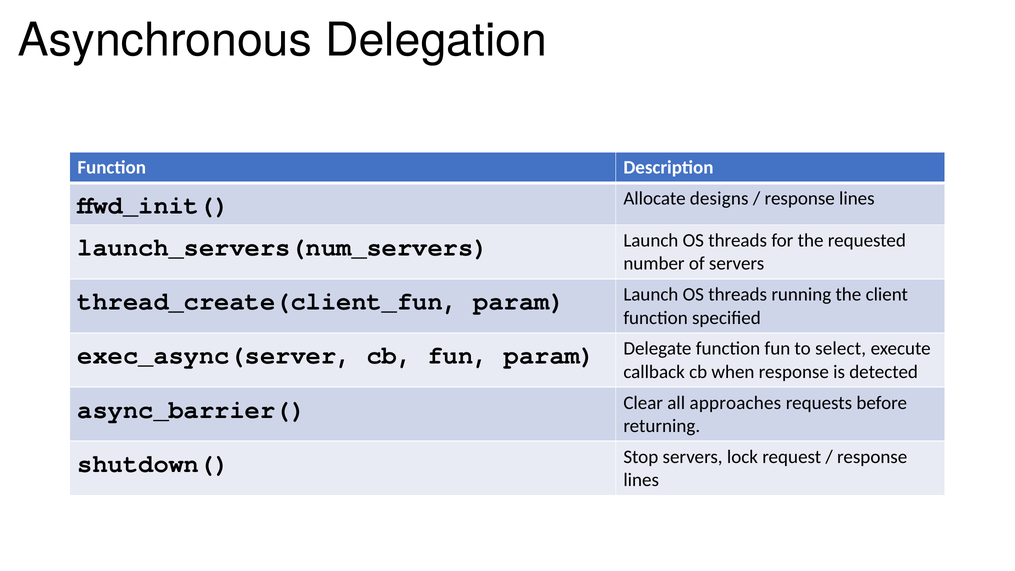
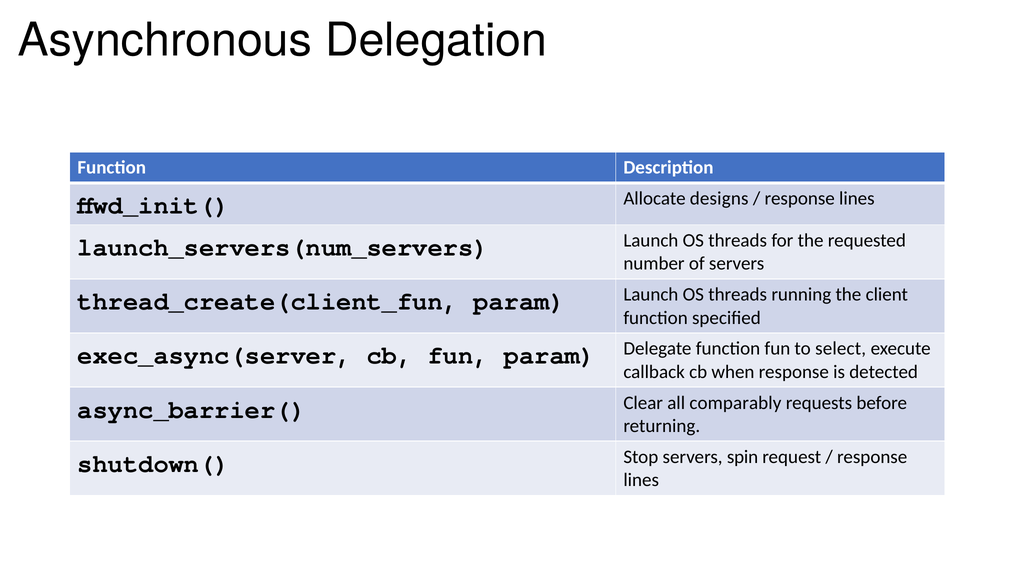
approaches: approaches -> comparably (735, 403)
lock: lock -> spin (743, 457)
